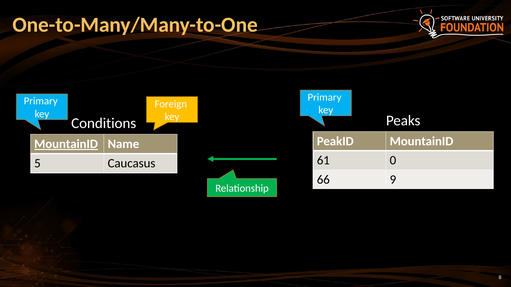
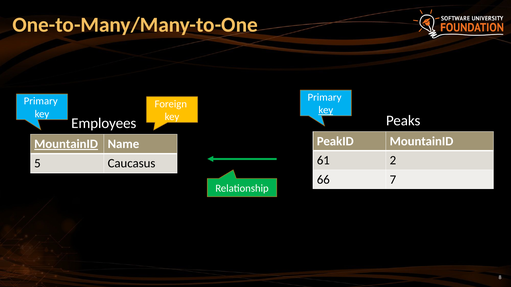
key underline: none -> present (326, 110)
Conditions: Conditions -> Employees (104, 123)
0: 0 -> 2 (393, 161)
9: 9 -> 7 (393, 180)
